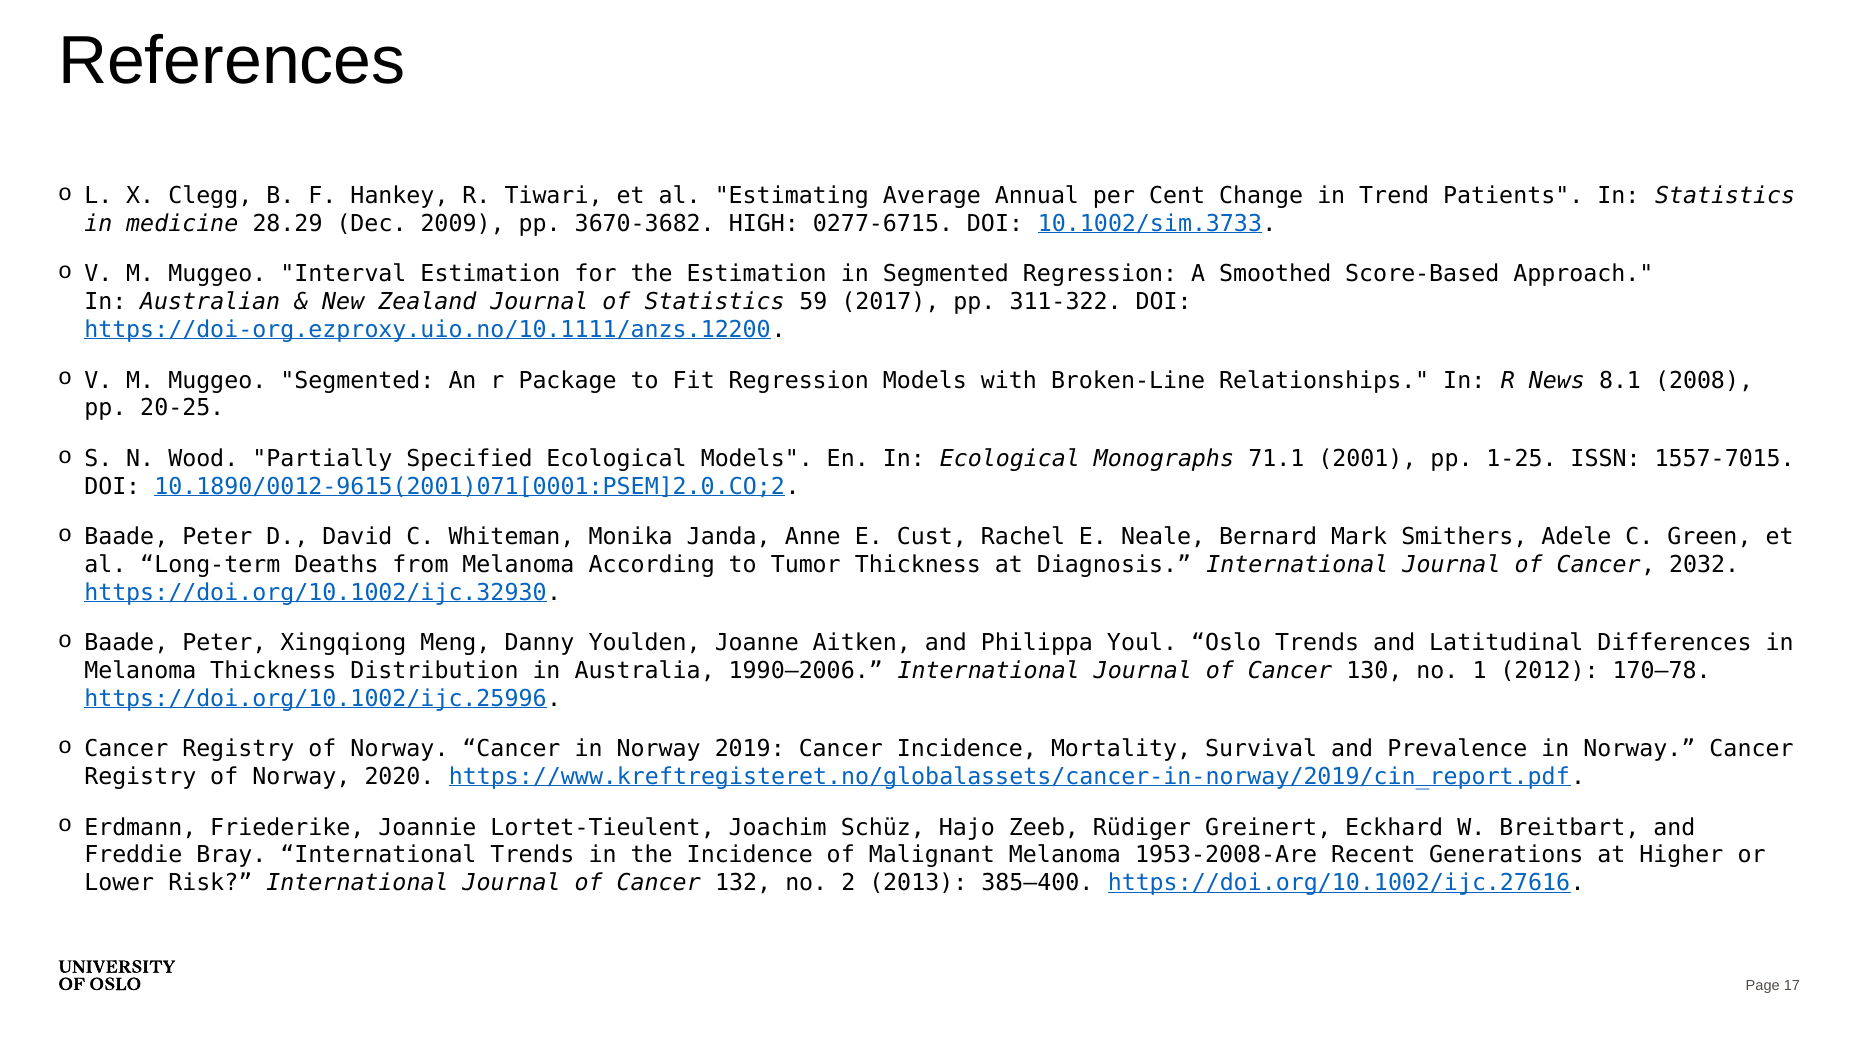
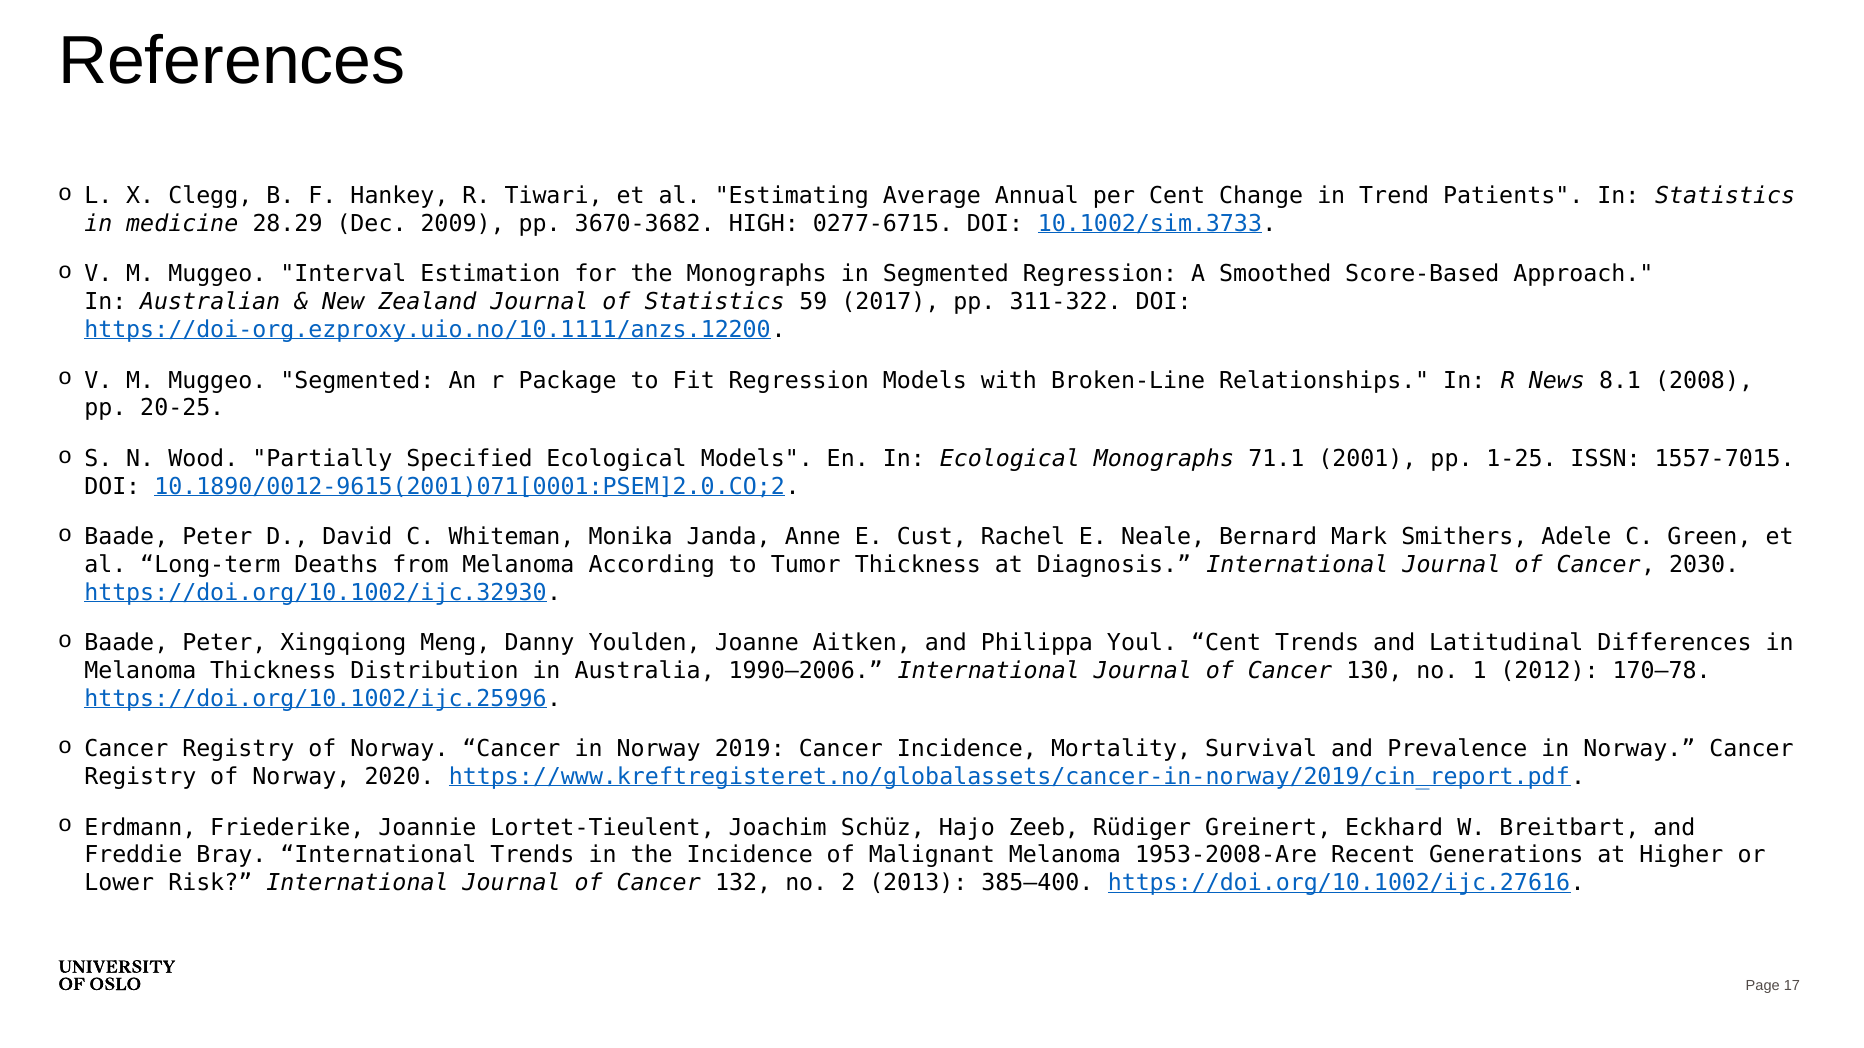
the Estimation: Estimation -> Monographs (757, 274)
2032: 2032 -> 2030 (1704, 565)
Youl Oslo: Oslo -> Cent (1226, 643)
